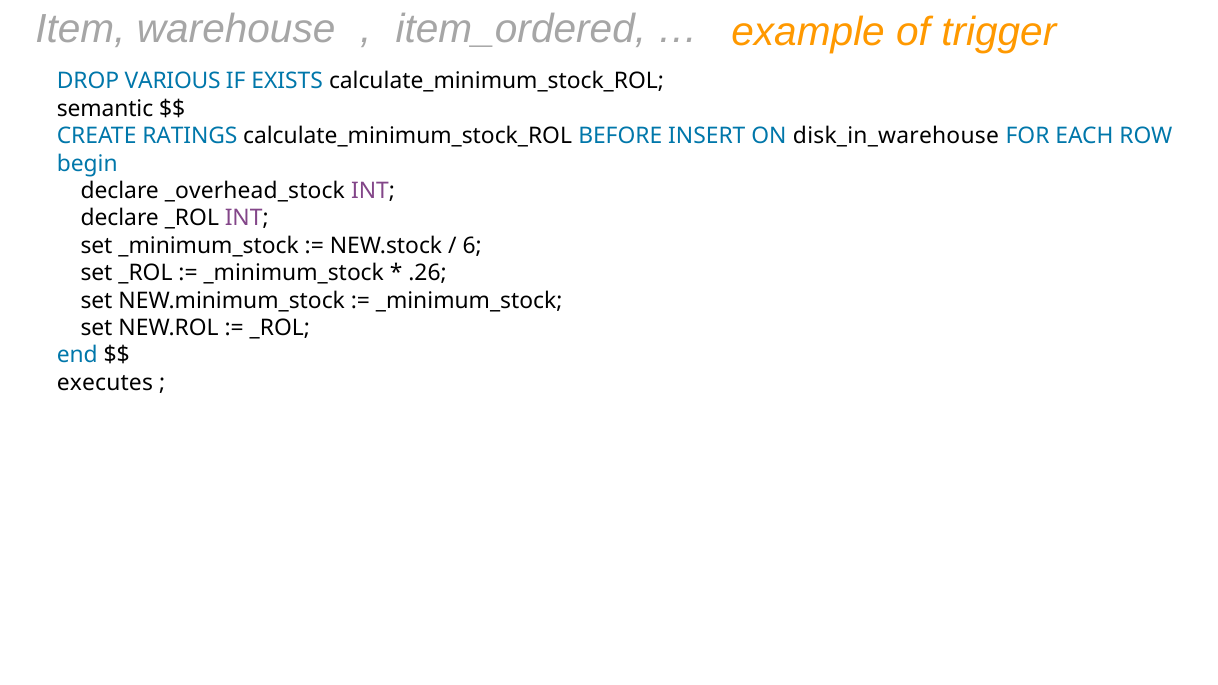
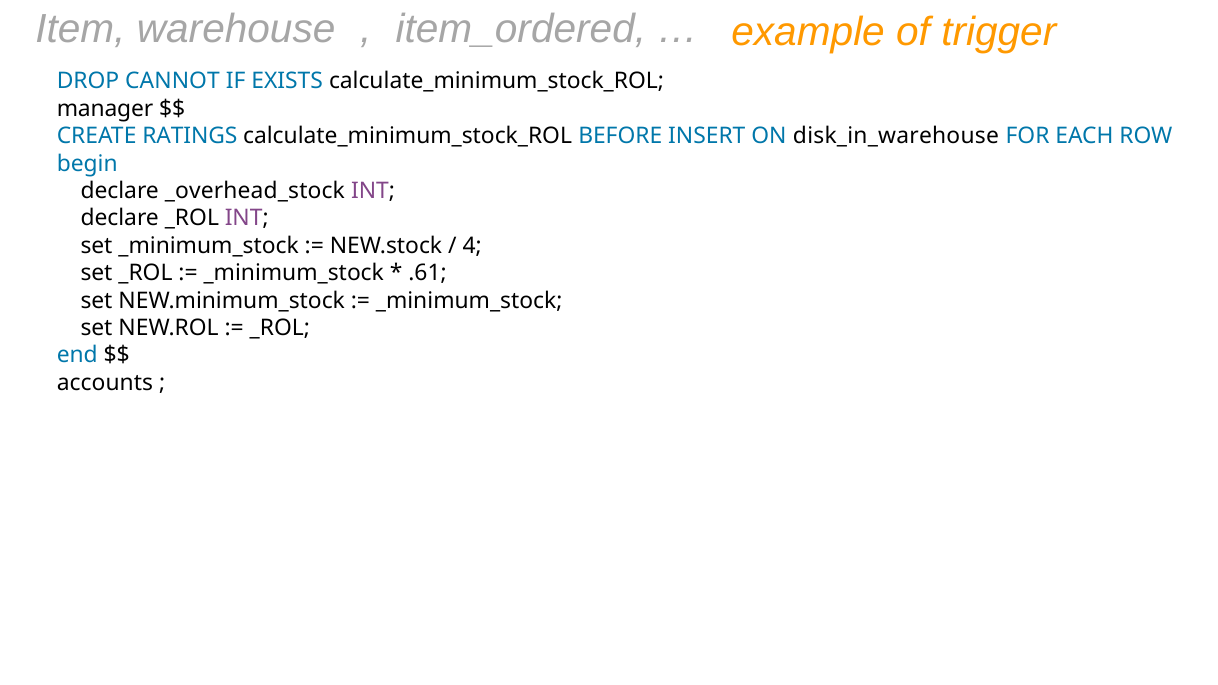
VARIOUS: VARIOUS -> CANNOT (172, 81)
semantic: semantic -> manager (105, 109)
6: 6 -> 4 (472, 246)
.26: .26 -> .61 (428, 273)
executes: executes -> accounts (105, 383)
